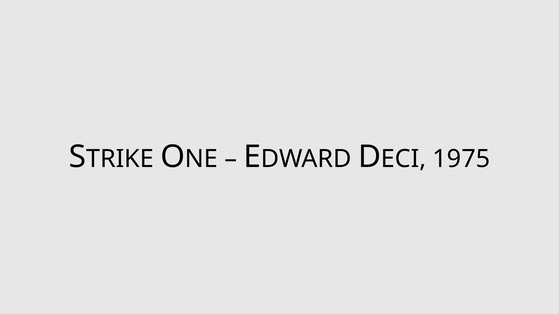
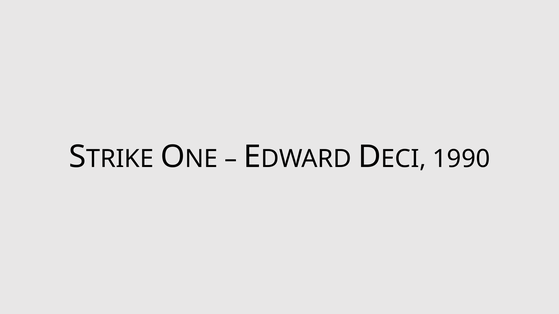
1975: 1975 -> 1990 (461, 159)
